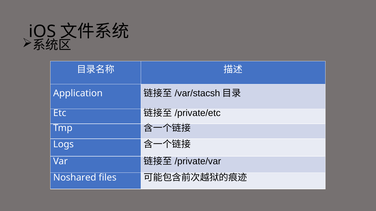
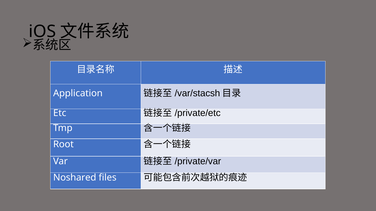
Logs: Logs -> Root (63, 145)
